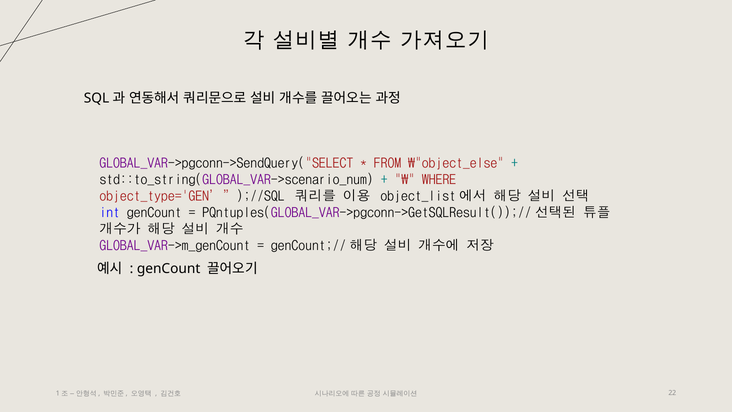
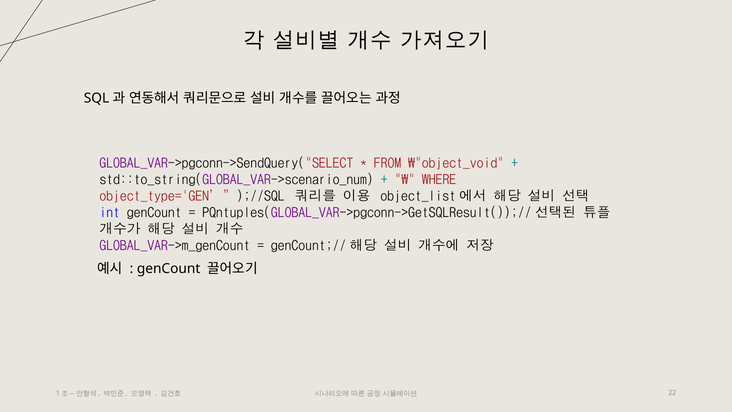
\"object_else: \"object_else -> \"object_void (456, 163)
